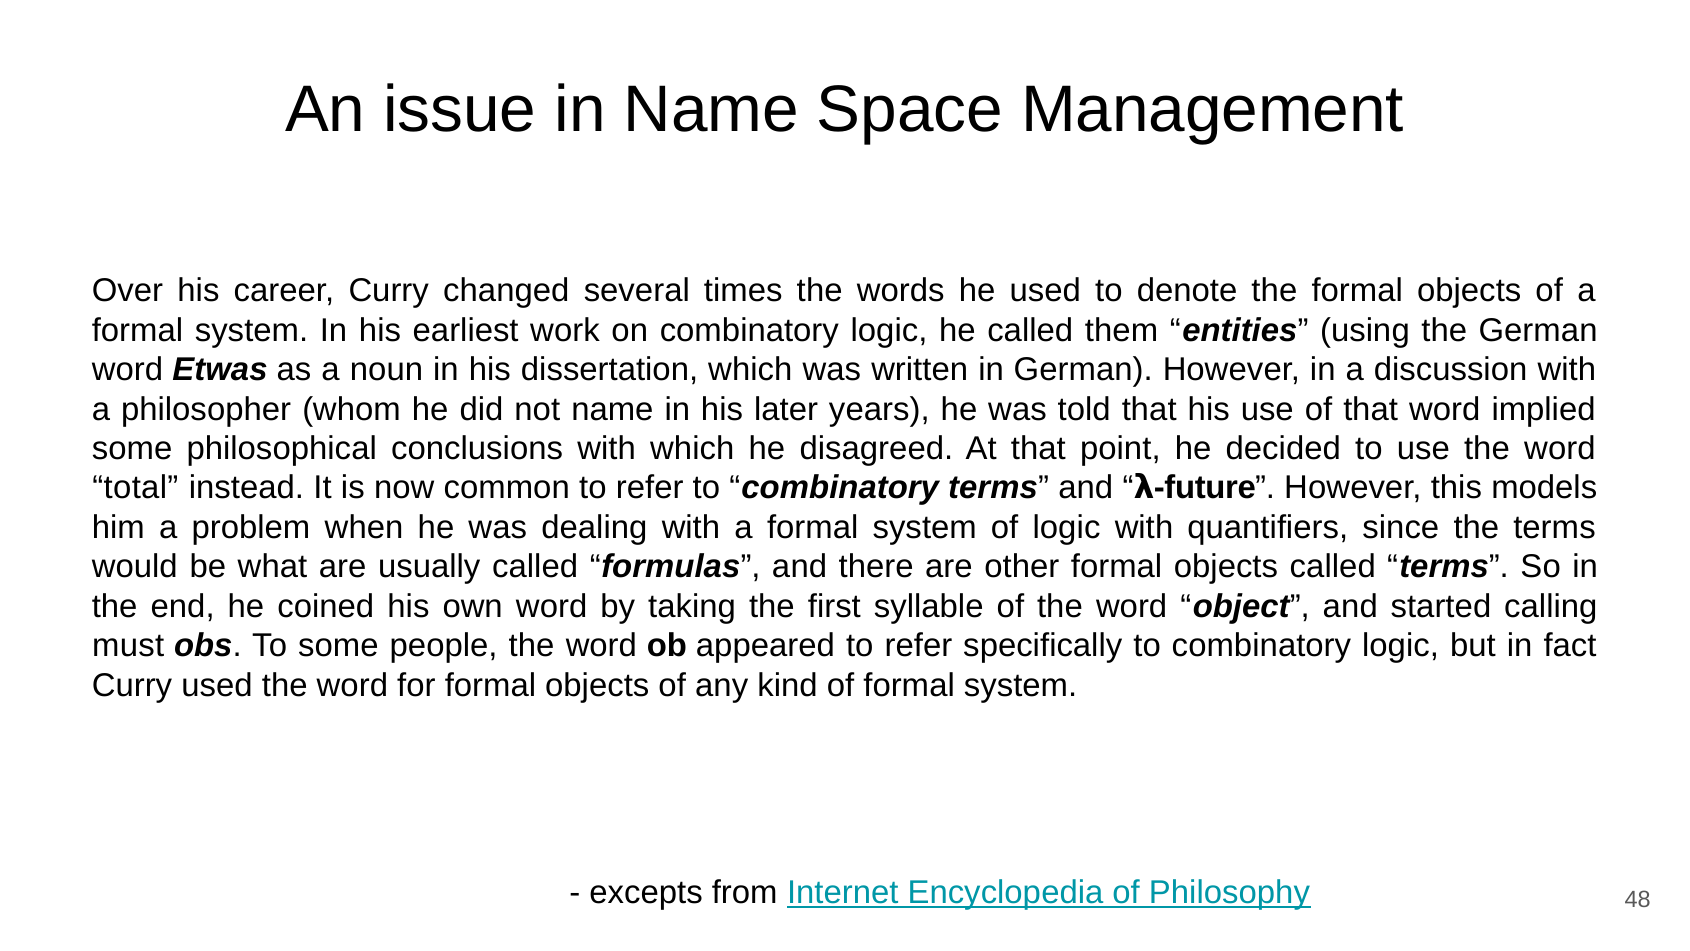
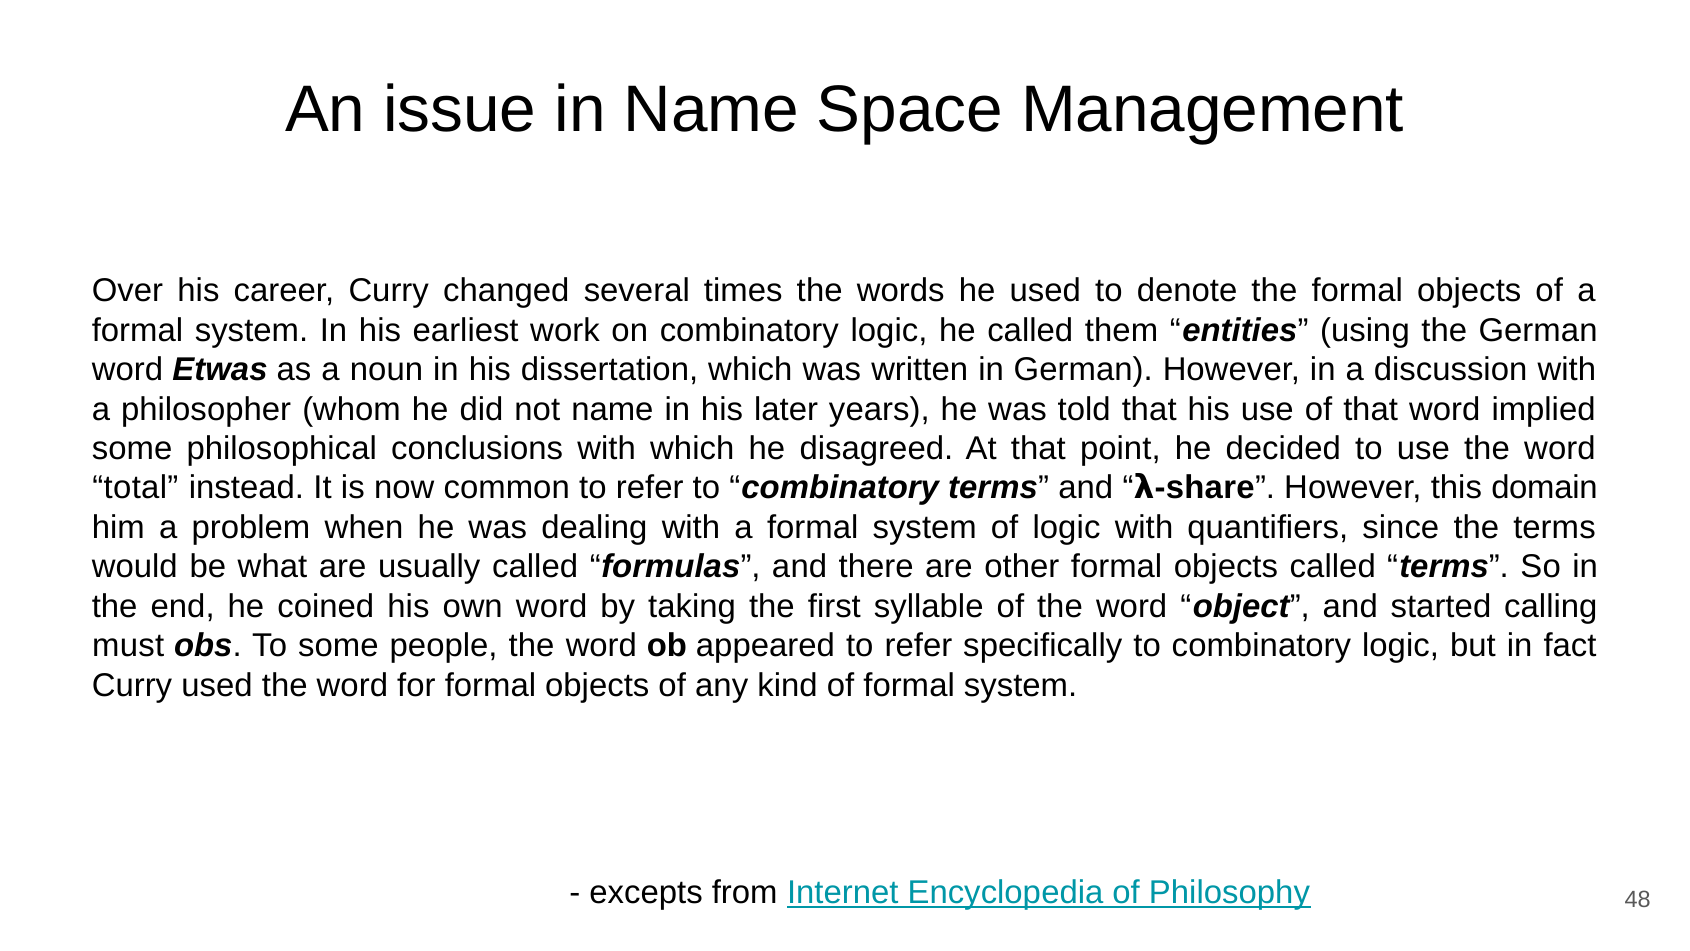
future: future -> share (1205, 488)
models: models -> domain (1544, 488)
